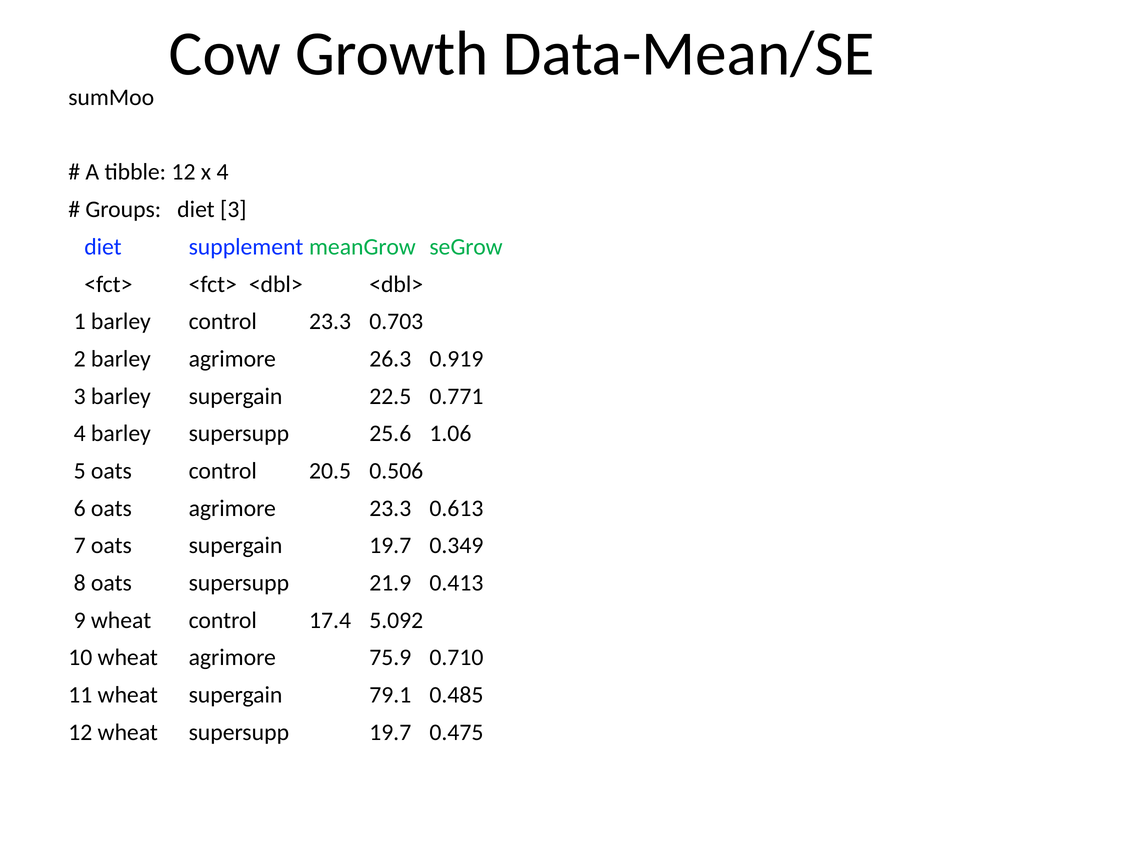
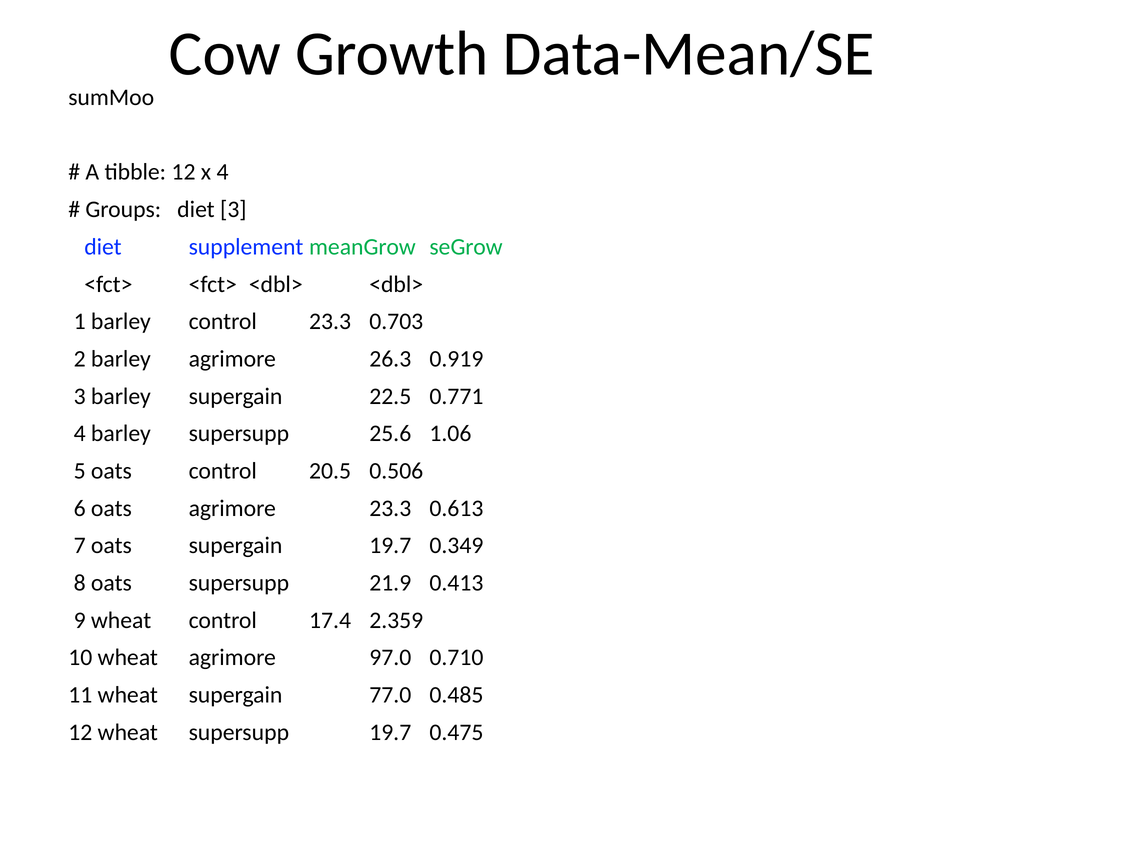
5.092: 5.092 -> 2.359 (396, 620)
75.9: 75.9 -> 97.0 (390, 658)
79.1: 79.1 -> 77.0 (390, 695)
